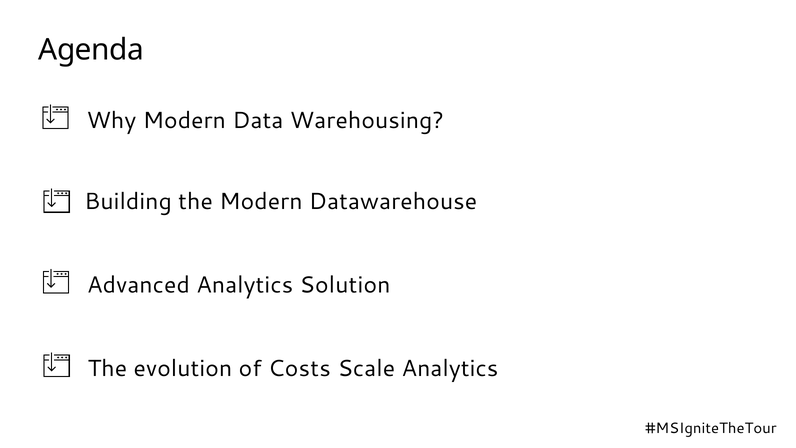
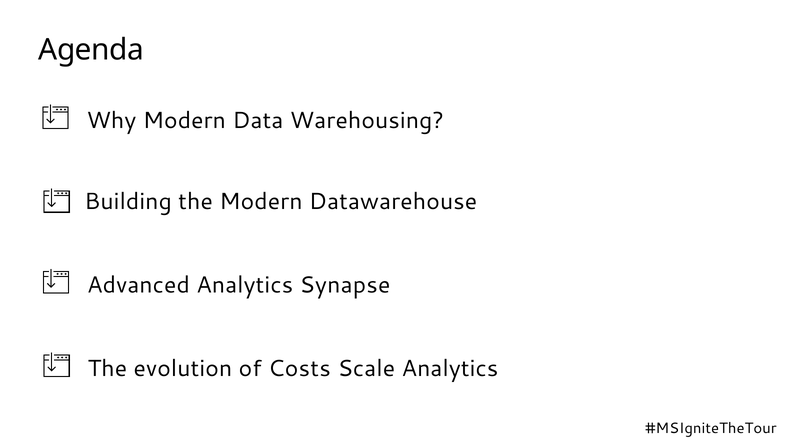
Solution: Solution -> Synapse (345, 285)
